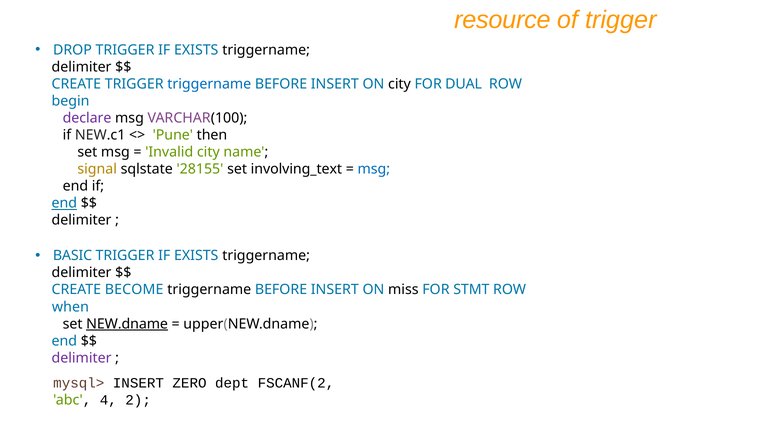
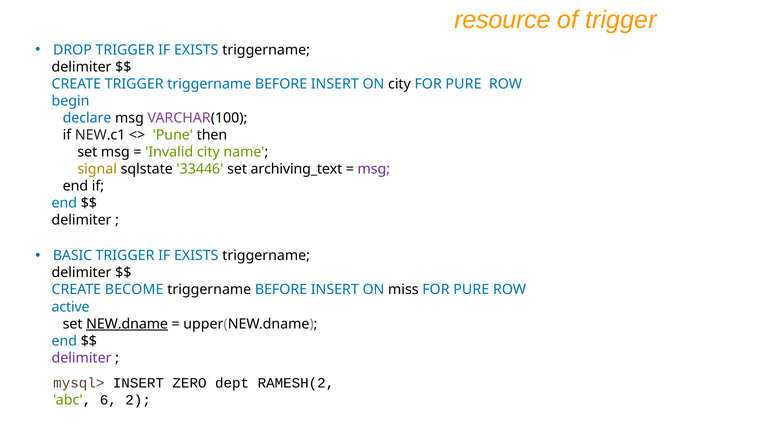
city FOR DUAL: DUAL -> PURE (464, 84)
declare colour: purple -> blue (87, 118)
28155: 28155 -> 33446 (200, 169)
involving_text: involving_text -> archiving_text (296, 169)
msg colour: blue -> purple (374, 169)
end underline: present -> none (64, 203)
STMT: STMT -> PURE (471, 290)
when: when -> active (71, 307)
FSCANF(2: FSCANF(2 -> RAMESH(2 (296, 383)
4: 4 -> 6 (108, 400)
